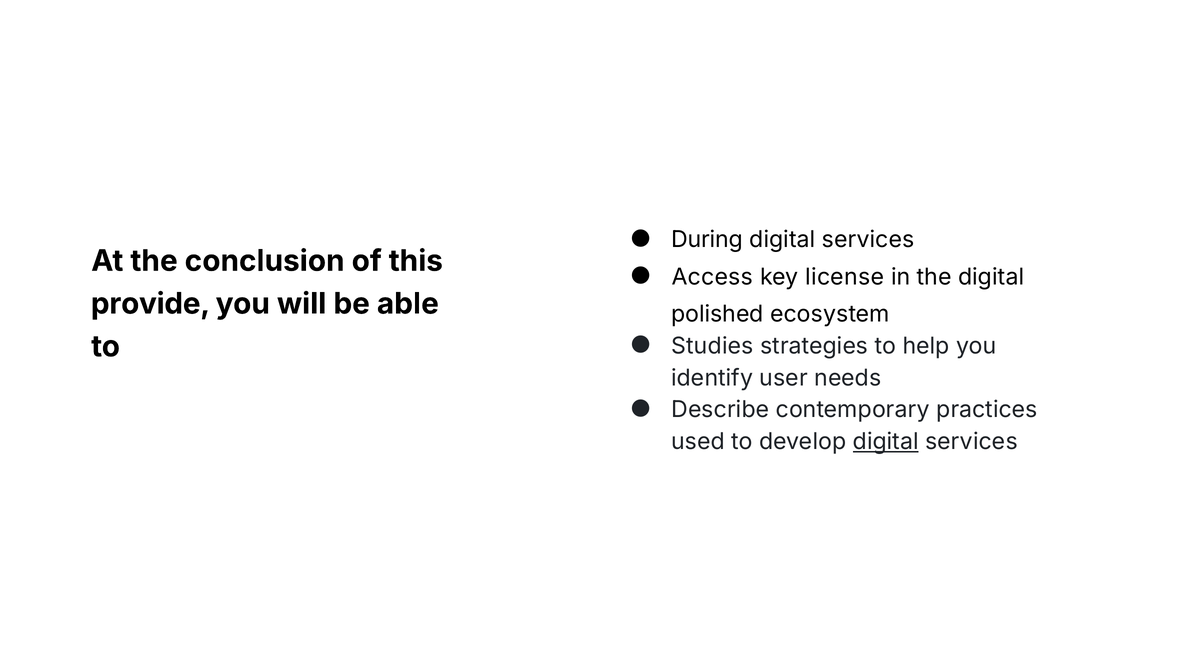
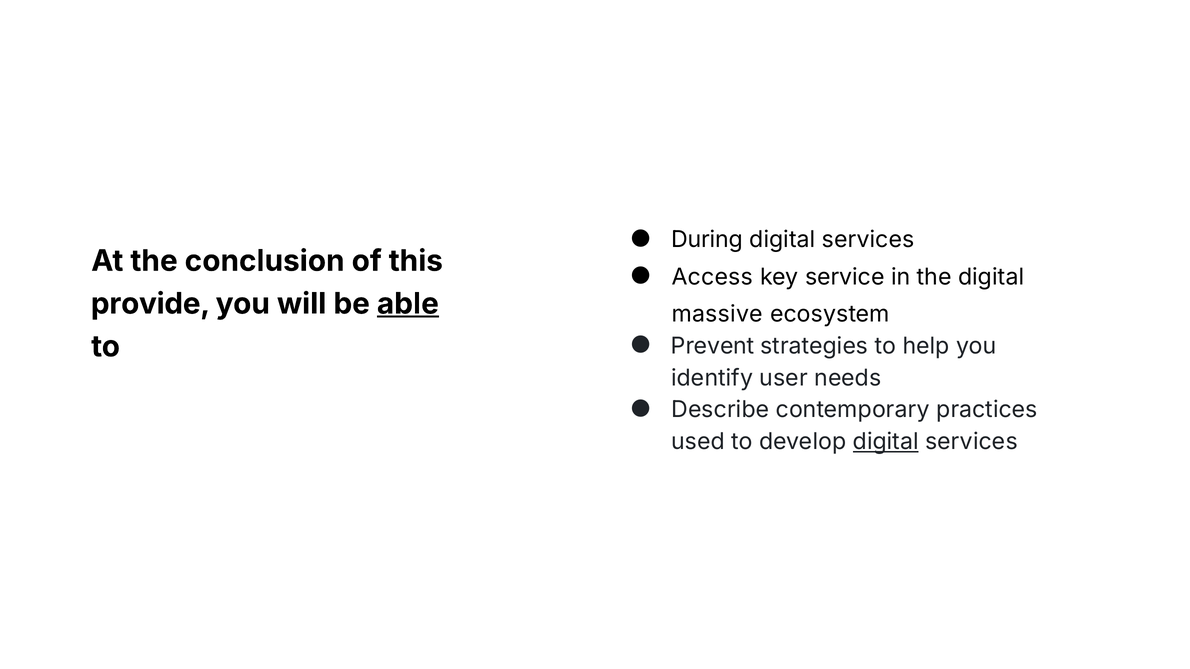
license: license -> service (845, 277)
able underline: none -> present (408, 304)
polished: polished -> massive (717, 314)
Studies: Studies -> Prevent (713, 346)
